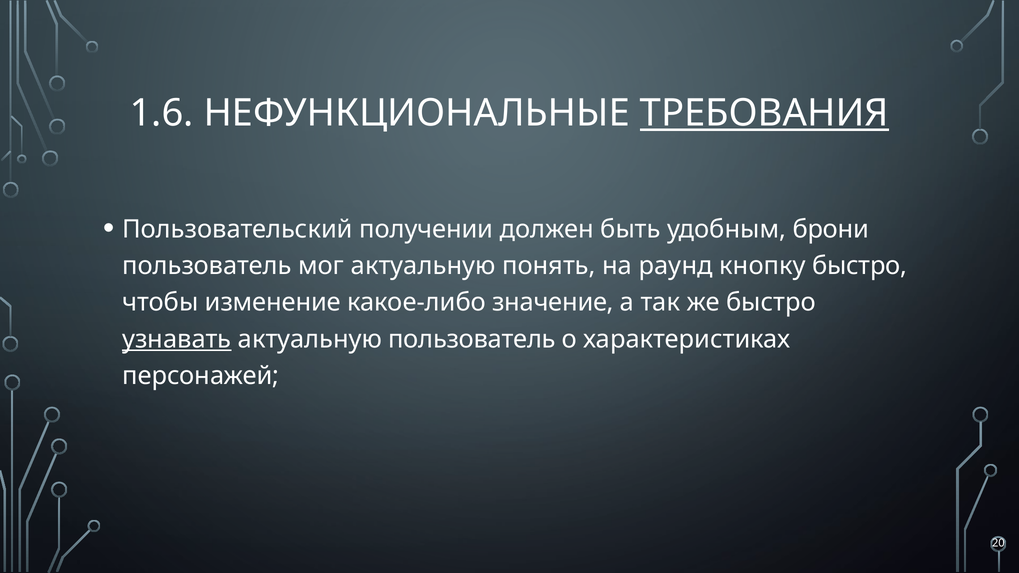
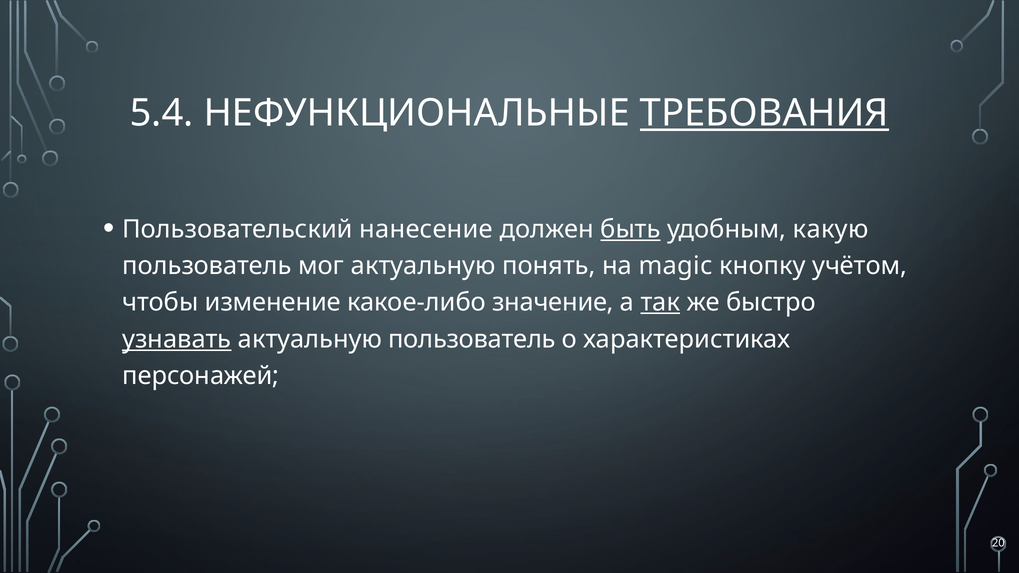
1.6: 1.6 -> 5.4 (162, 113)
получении: получении -> нанесение (426, 229)
быть underline: none -> present (630, 229)
брони: брони -> какую (831, 229)
раунд: раунд -> magic (676, 266)
кнопку быстро: быстро -> учётом (860, 266)
так underline: none -> present (660, 303)
